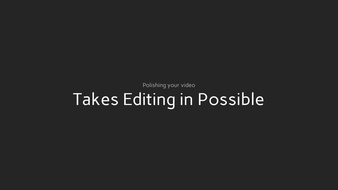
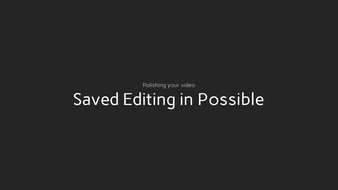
Takes: Takes -> Saved (96, 100)
